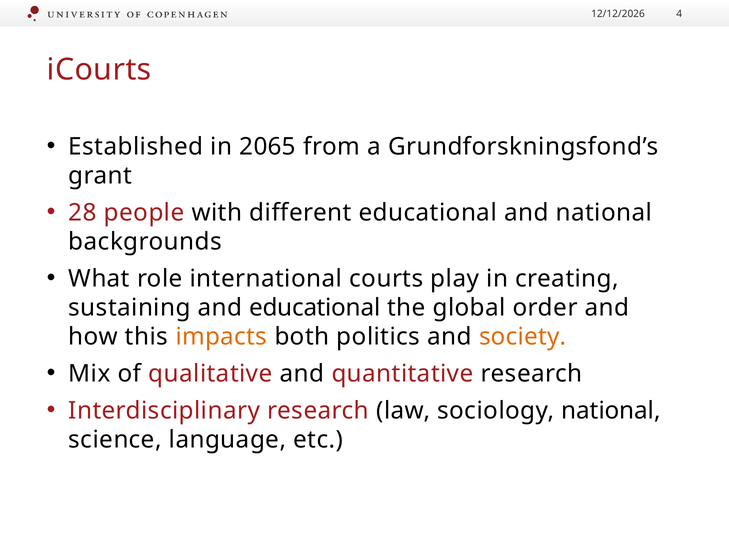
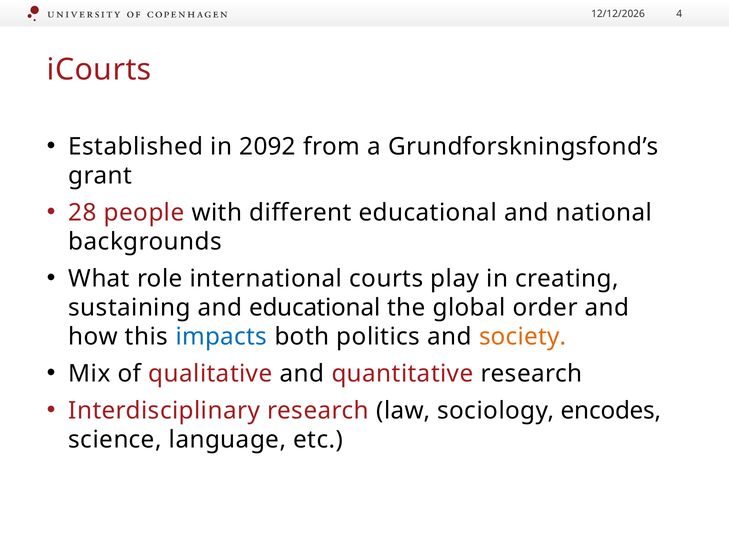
2065: 2065 -> 2092 (268, 147)
impacts colour: orange -> blue (221, 337)
sociology national: national -> encodes (611, 410)
